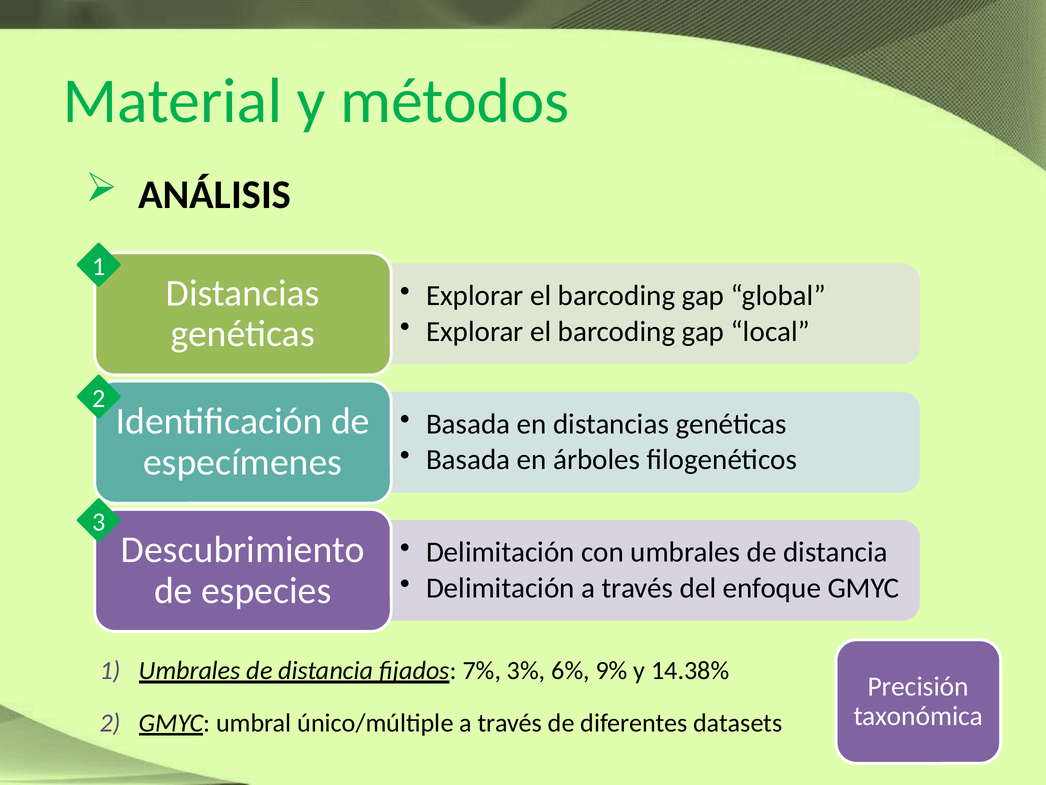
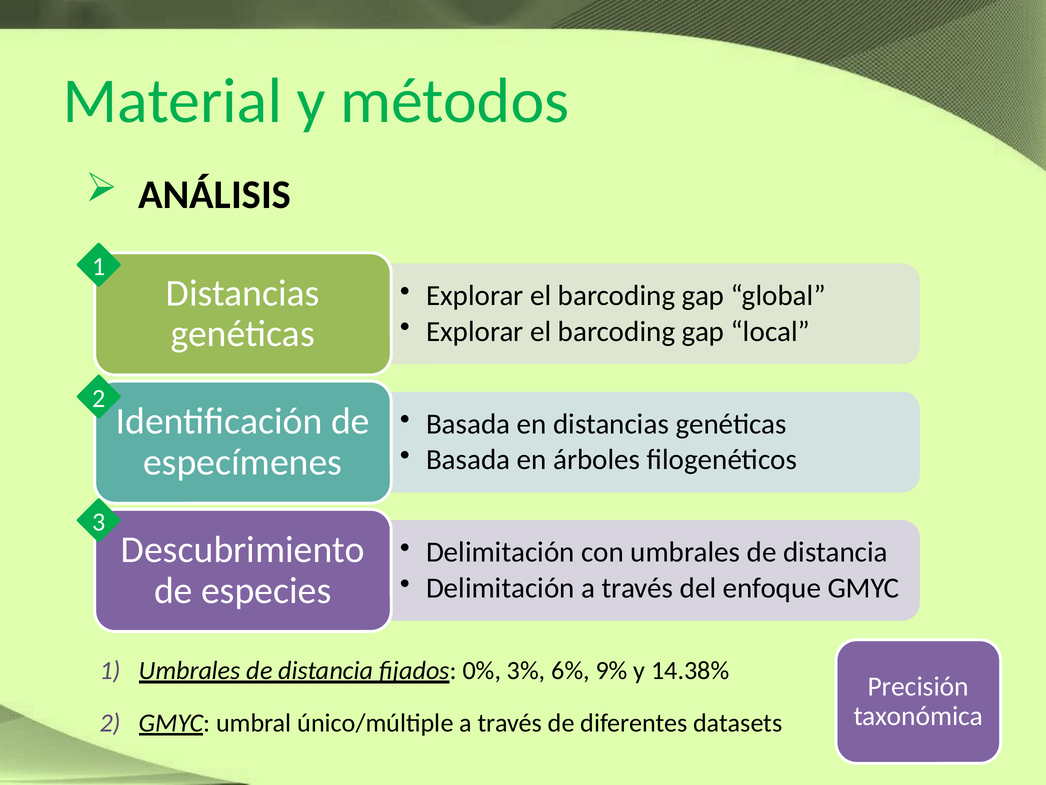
7%: 7% -> 0% (482, 670)
